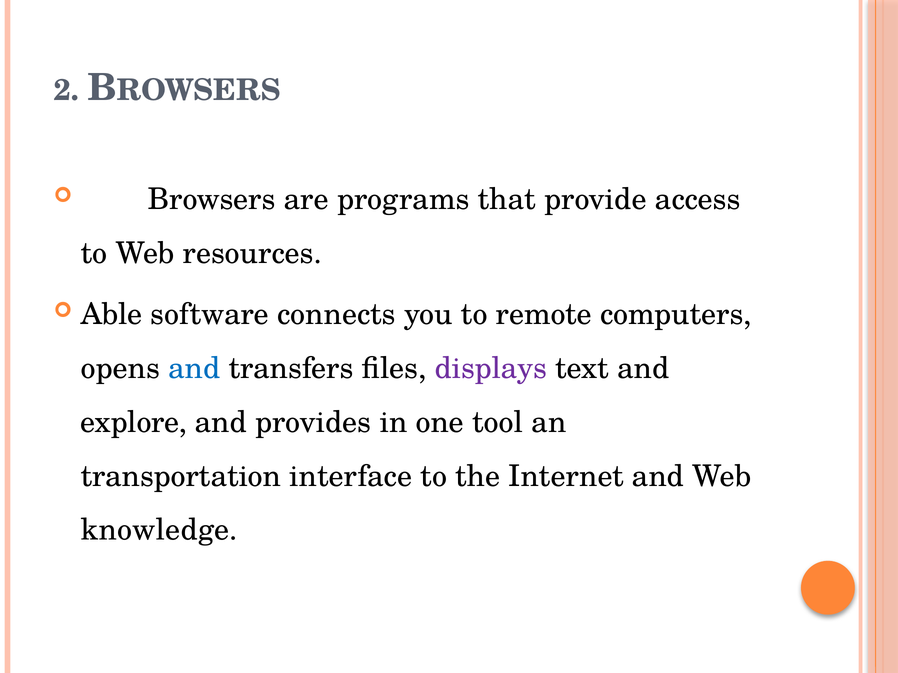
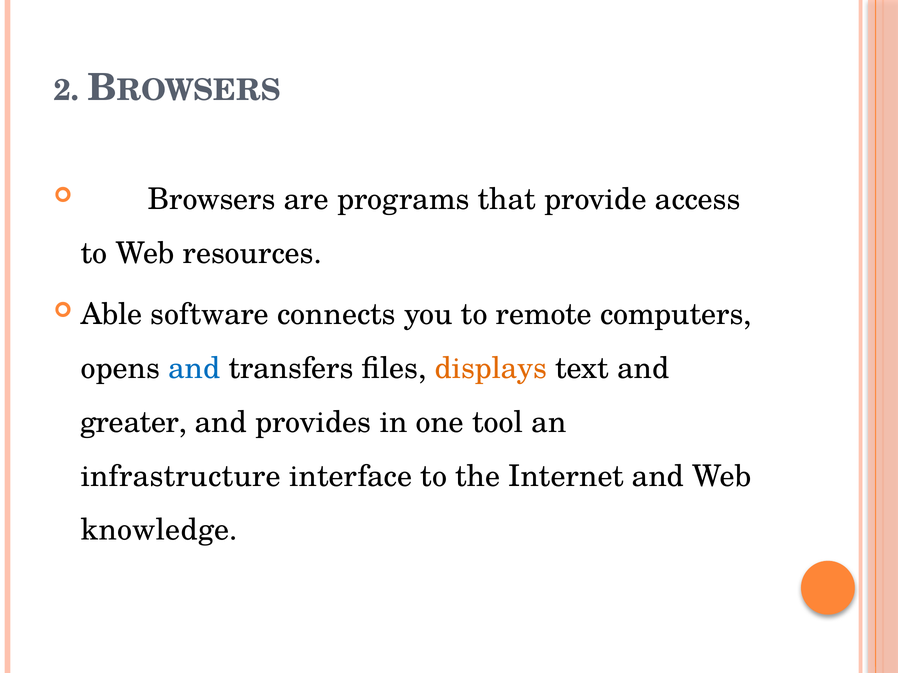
displays colour: purple -> orange (491, 369)
explore: explore -> greater (134, 423)
transportation: transportation -> infrastructure (181, 476)
